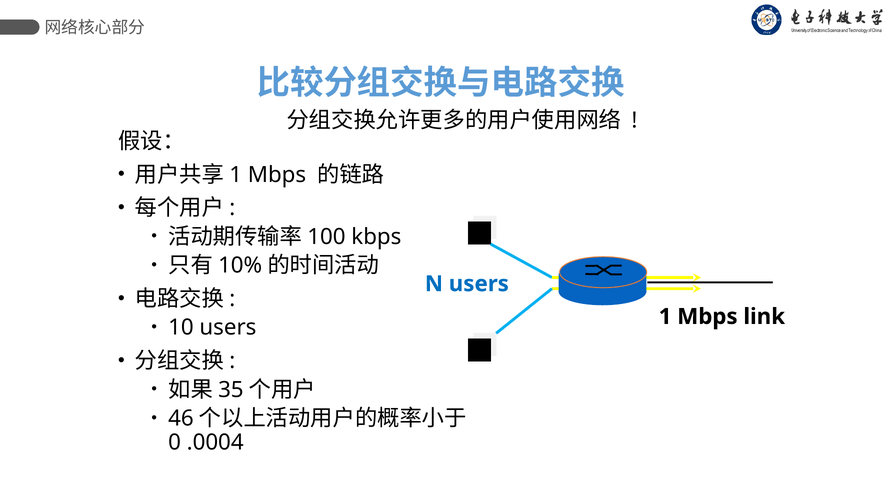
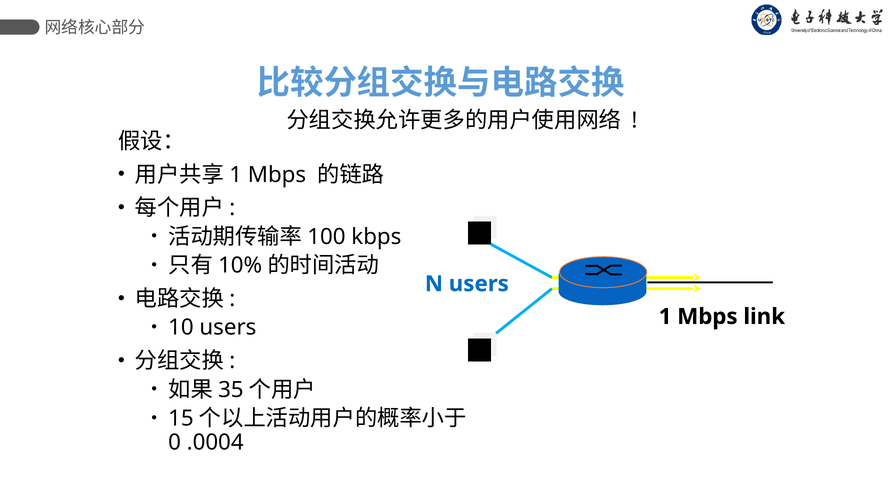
46: 46 -> 15 (181, 418)
